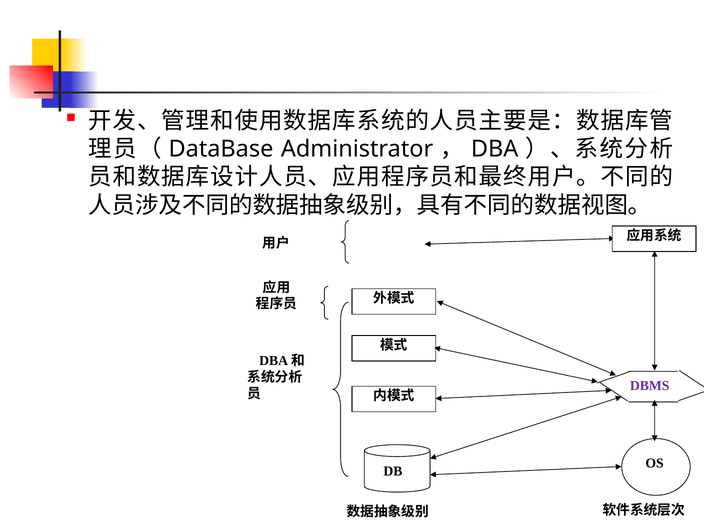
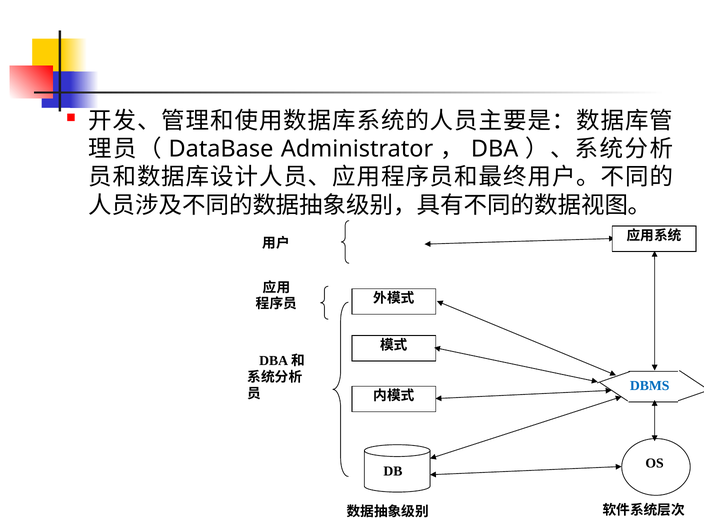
DBMS colour: purple -> blue (650, 386)
